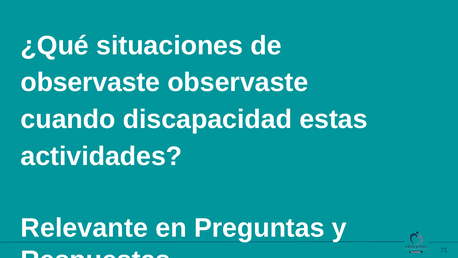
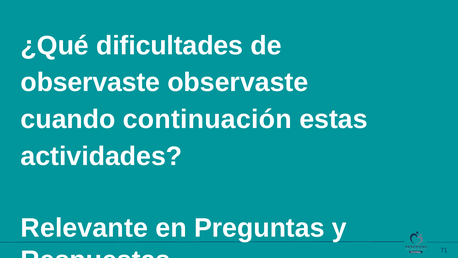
situaciones: situaciones -> dificultades (170, 46)
discapacidad: discapacidad -> continuación (207, 119)
